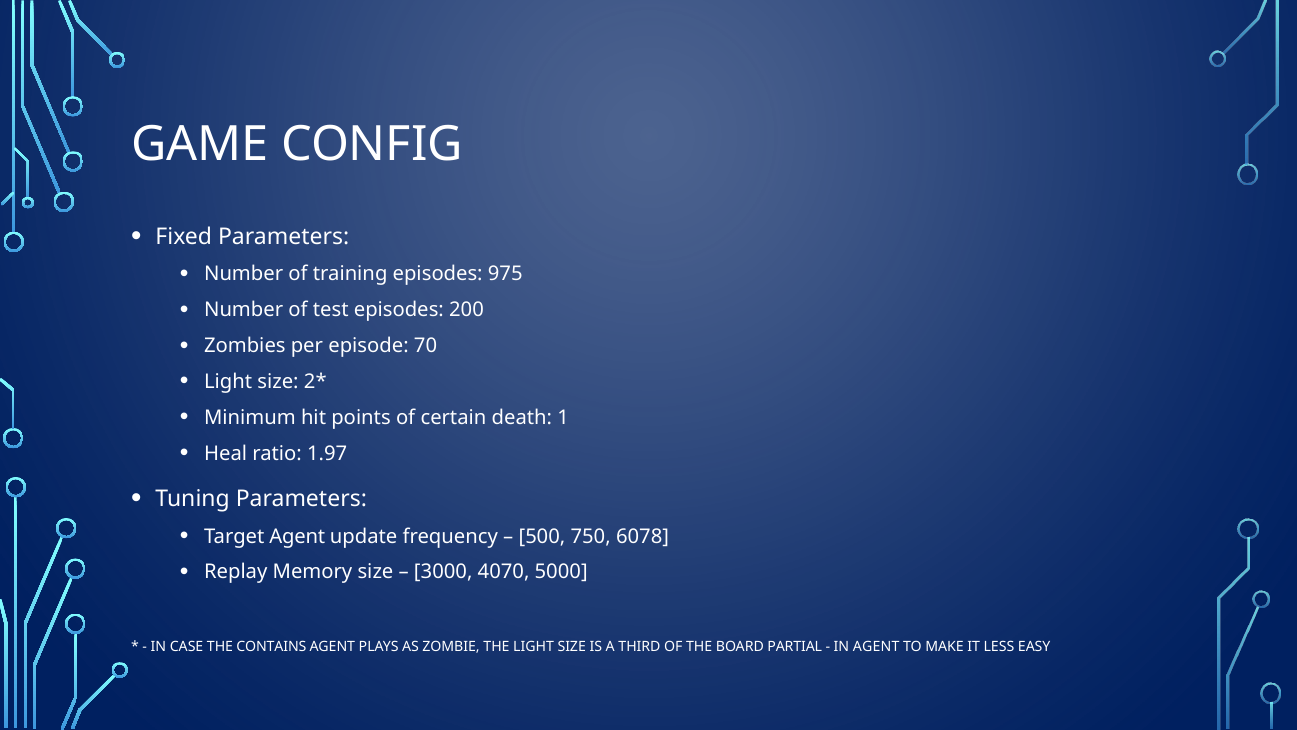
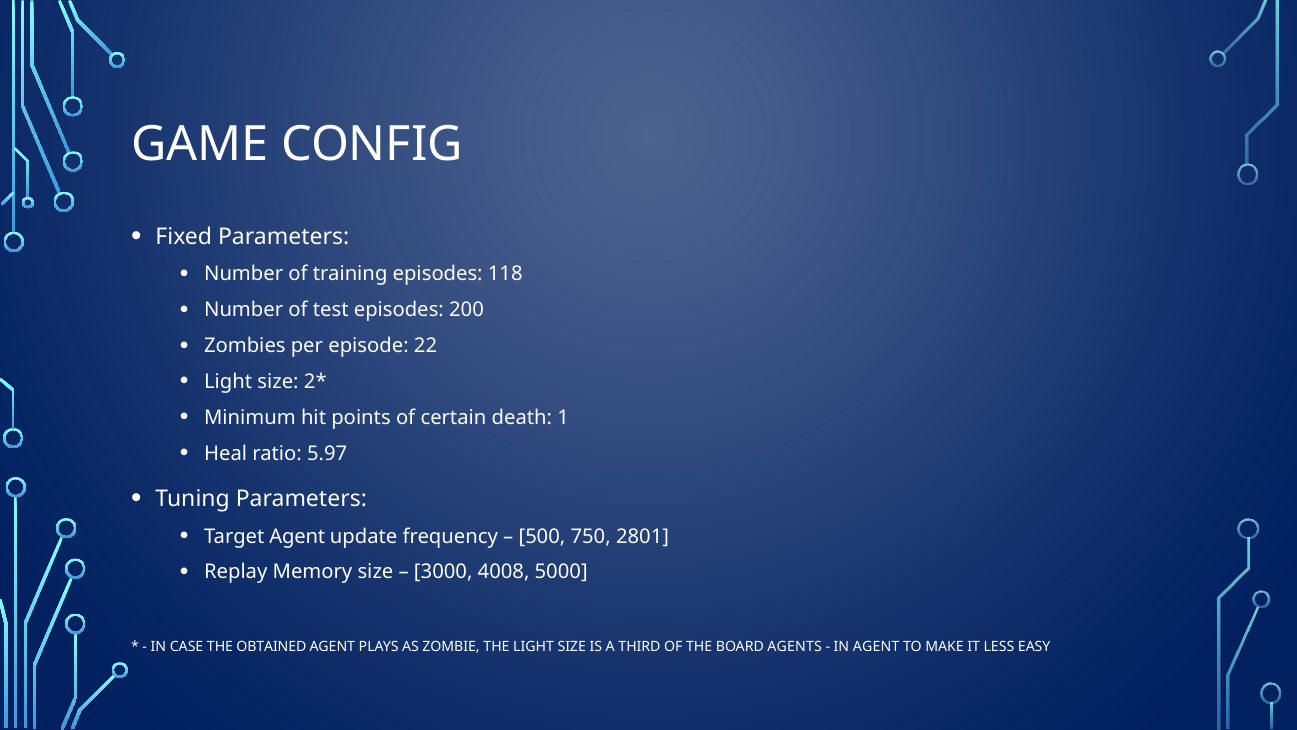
975: 975 -> 118 (505, 274)
70: 70 -> 22 (426, 346)
1.97: 1.97 -> 5.97 (327, 453)
6078: 6078 -> 2801 (643, 536)
4070: 4070 -> 4008 (504, 572)
CONTAINS: CONTAINS -> OBTAINED (271, 646)
PARTIAL: PARTIAL -> AGENTS (795, 646)
